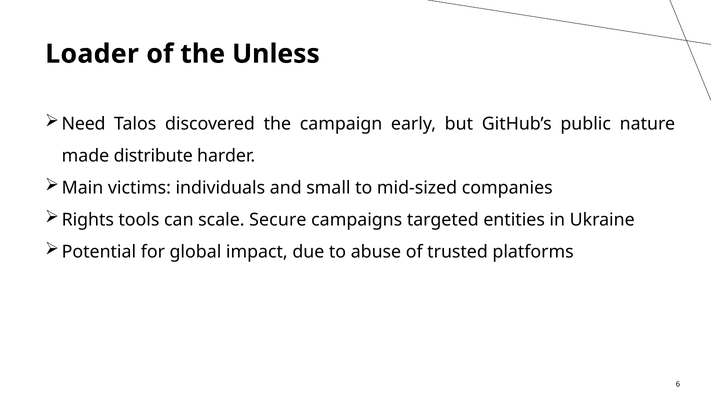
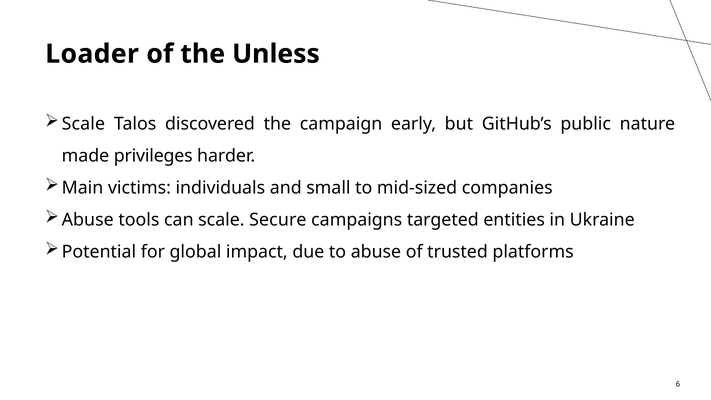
Need: Need -> Scale (83, 124)
distribute: distribute -> privileges (153, 156)
Rights: Rights -> Abuse (88, 220)
